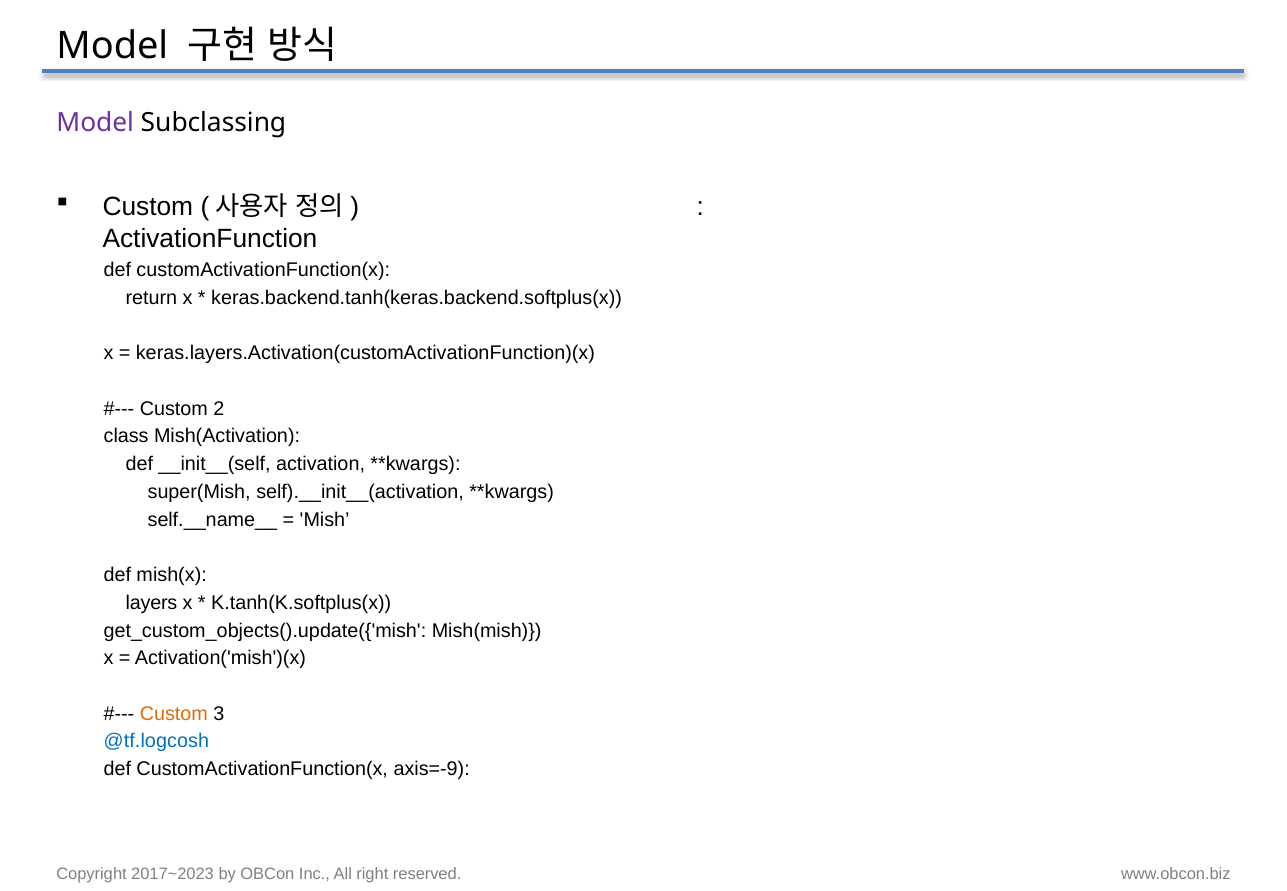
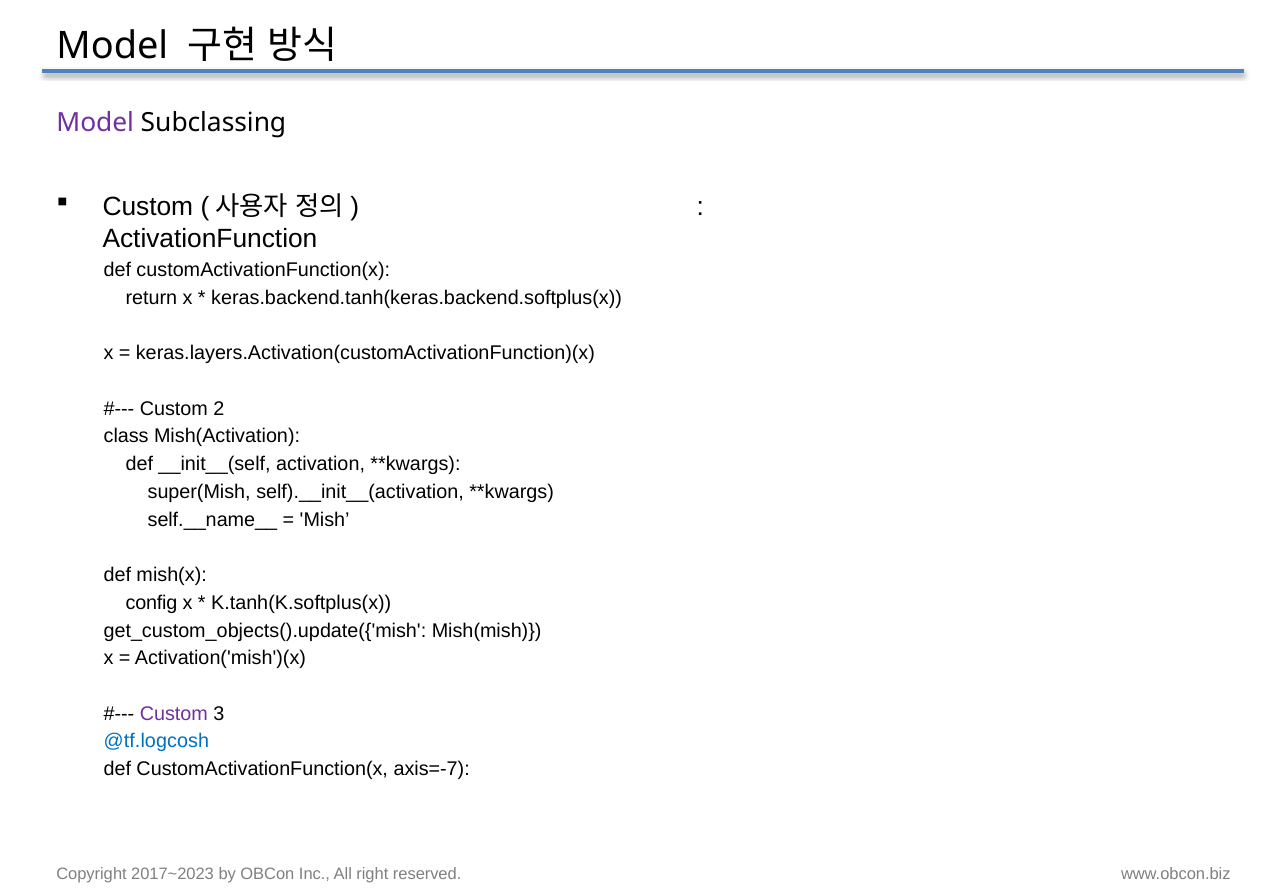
layers: layers -> config (151, 603)
Custom colour: orange -> purple (174, 714)
axis=-9: axis=-9 -> axis=-7 (432, 769)
